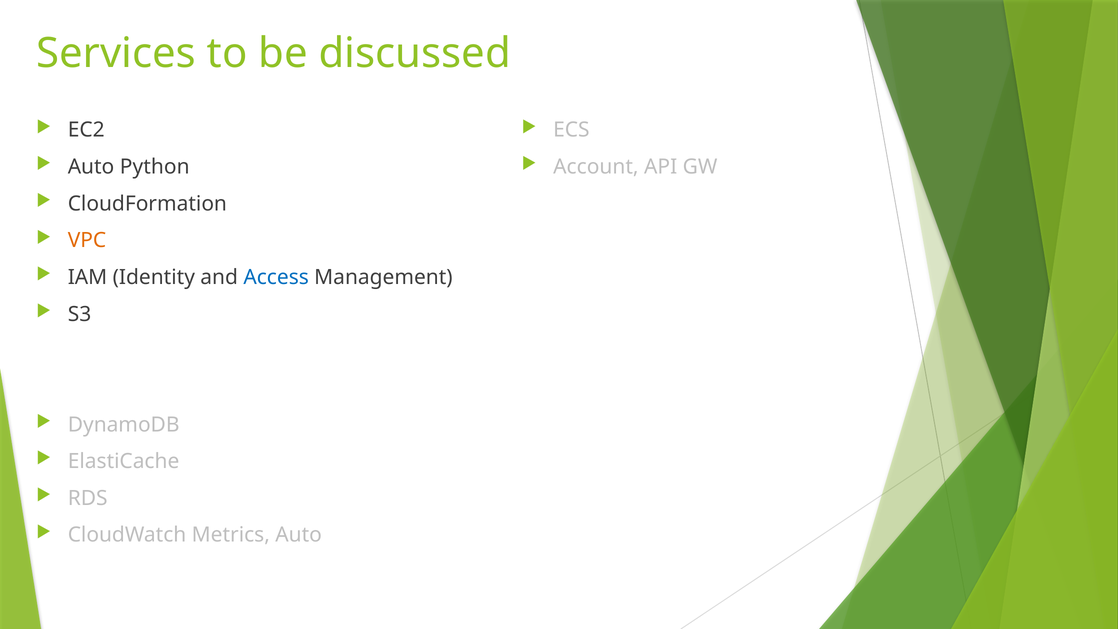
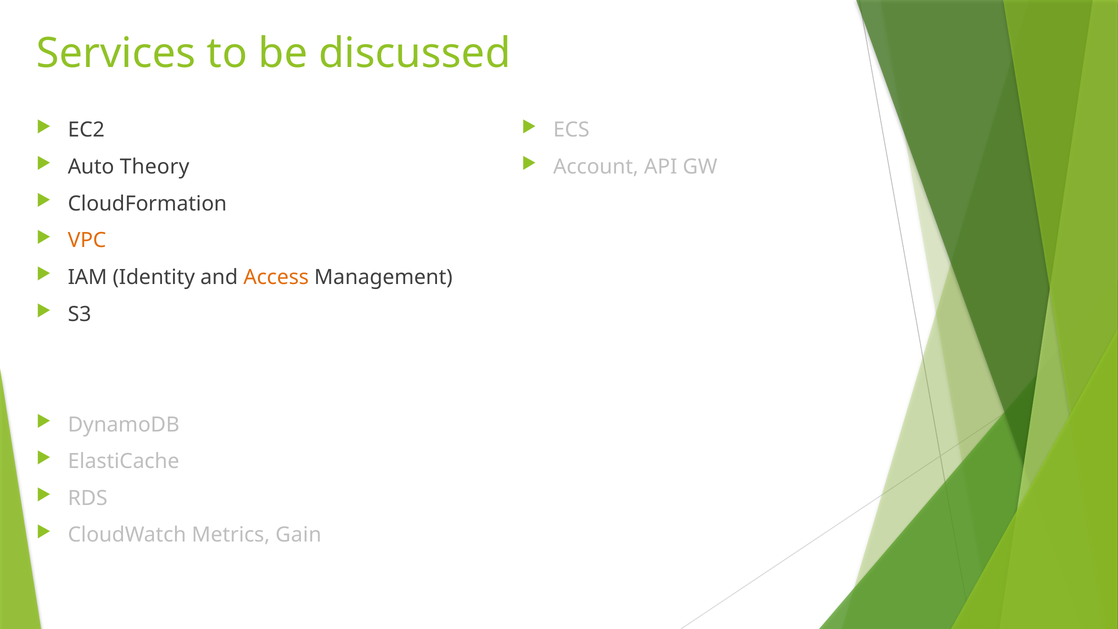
Python: Python -> Theory (155, 167)
Access colour: blue -> orange (276, 277)
Metrics Auto: Auto -> Gain (298, 535)
